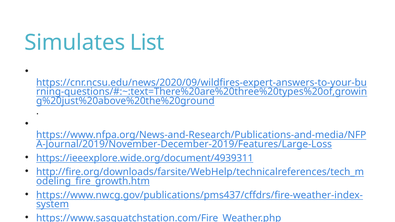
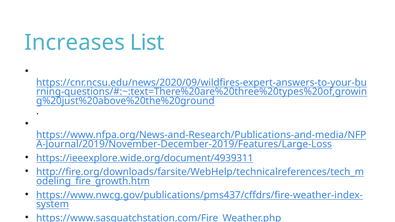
Simulates: Simulates -> Increases (75, 43)
